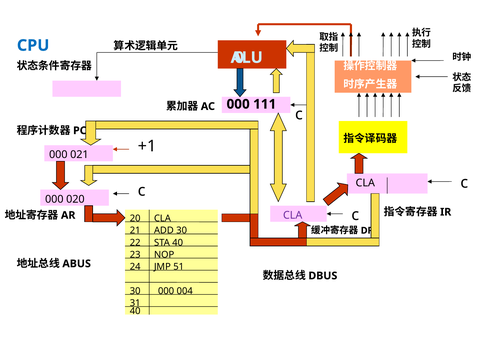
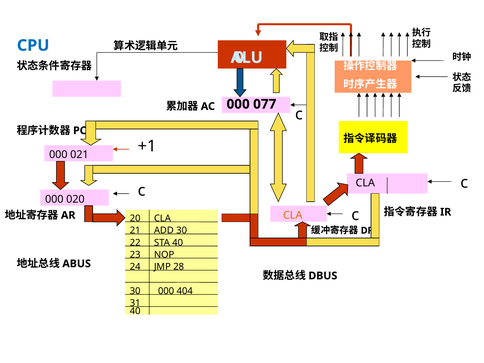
111: 111 -> 077 (265, 104)
CLA colour: purple -> orange (293, 215)
51: 51 -> 28 (179, 267)
004: 004 -> 404 (185, 291)
